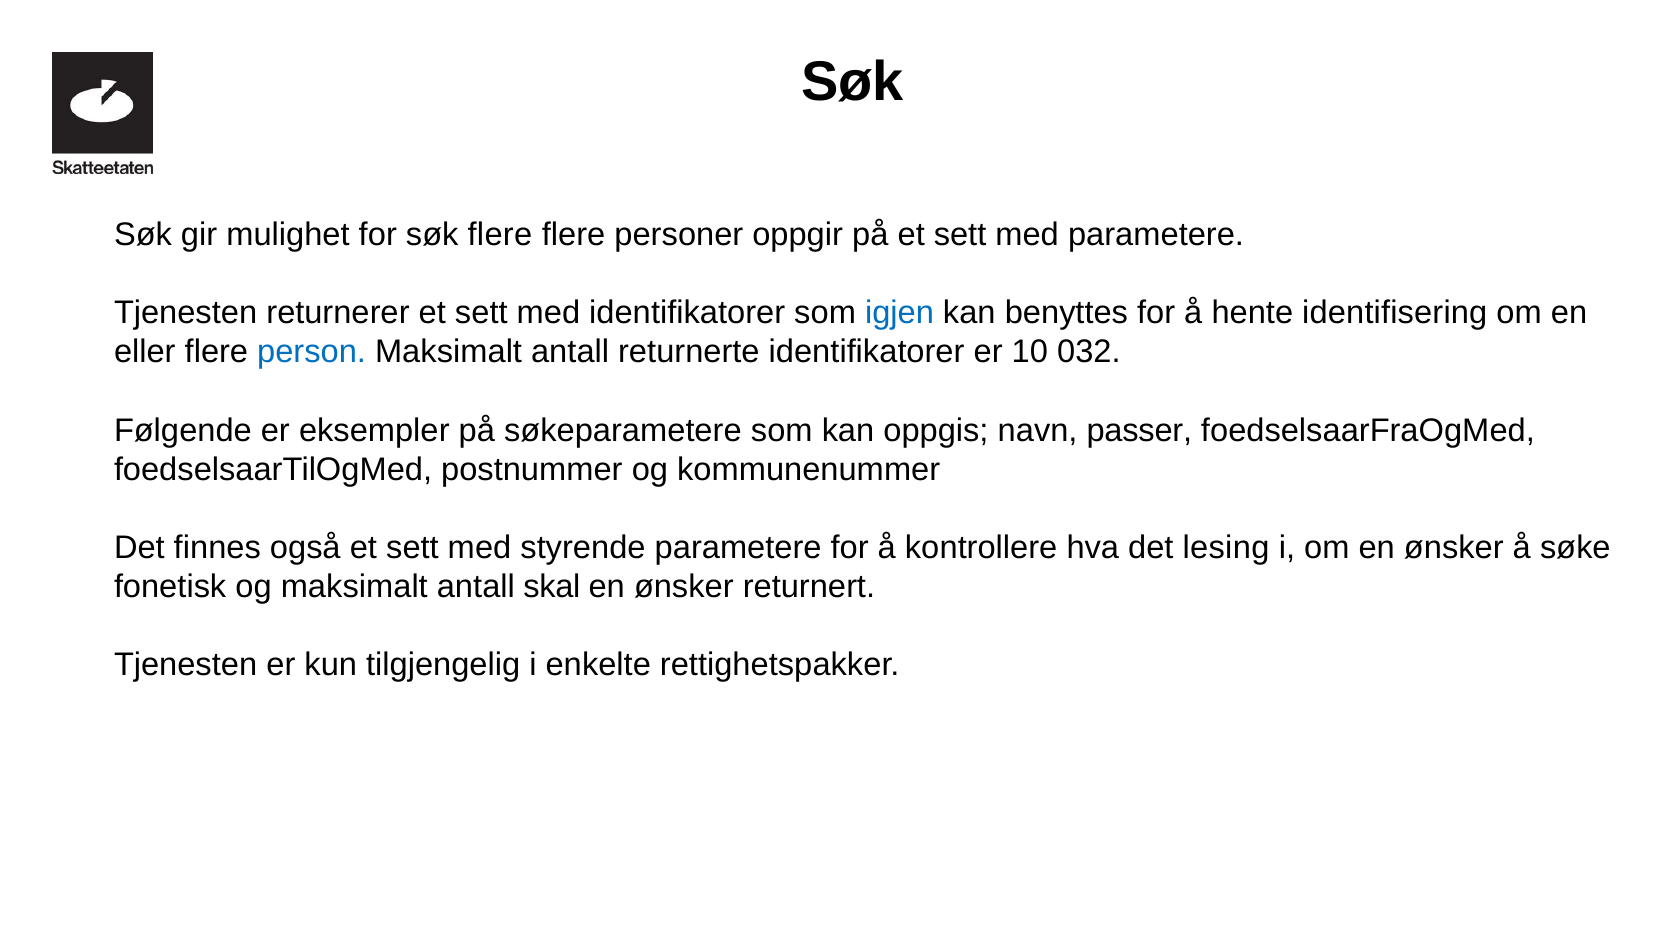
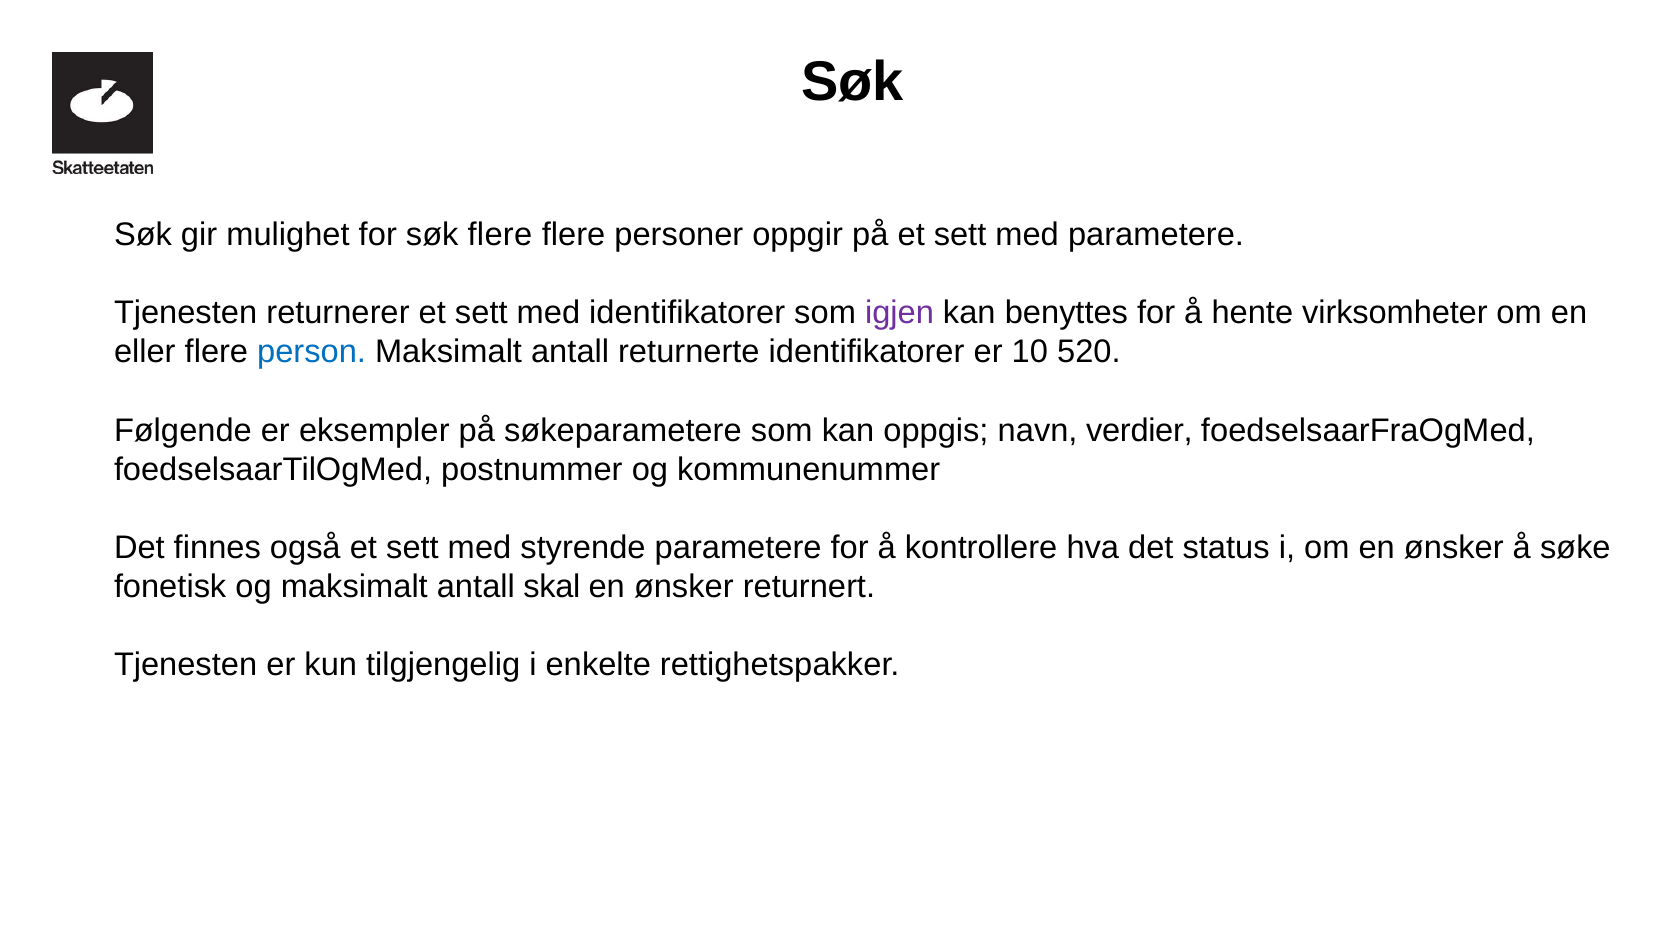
igjen colour: blue -> purple (900, 313)
identifisering: identifisering -> virksomheter (1395, 313)
032: 032 -> 520 (1089, 352)
passer: passer -> verdier (1139, 430)
lesing: lesing -> status (1226, 548)
